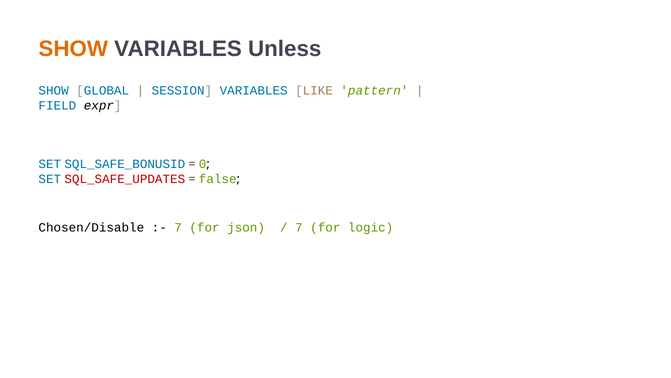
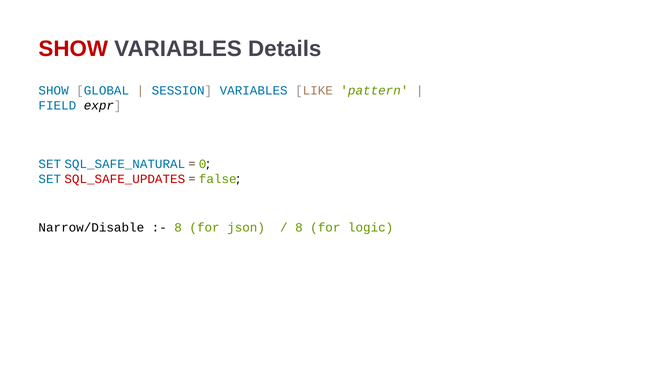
SHOW colour: orange -> red (73, 49)
Unless: Unless -> Details (285, 49)
SQL_SAFE_BONUSID: SQL_SAFE_BONUSID -> SQL_SAFE_NATURAL (125, 164)
Chosen/Disable: Chosen/Disable -> Narrow/Disable (91, 227)
7: 7 -> 8 (178, 227)
7: 7 -> 8 (299, 227)
